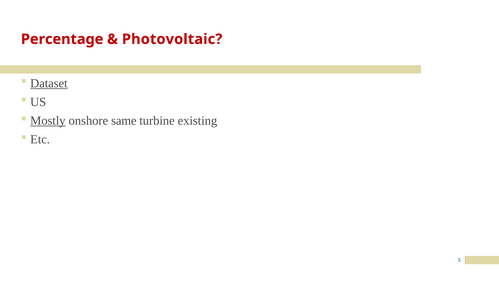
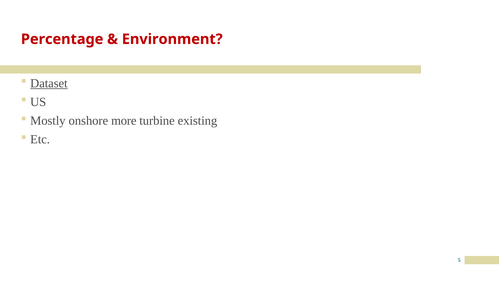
Photovoltaic: Photovoltaic -> Environment (172, 39)
Mostly underline: present -> none (48, 121)
same: same -> more (124, 121)
